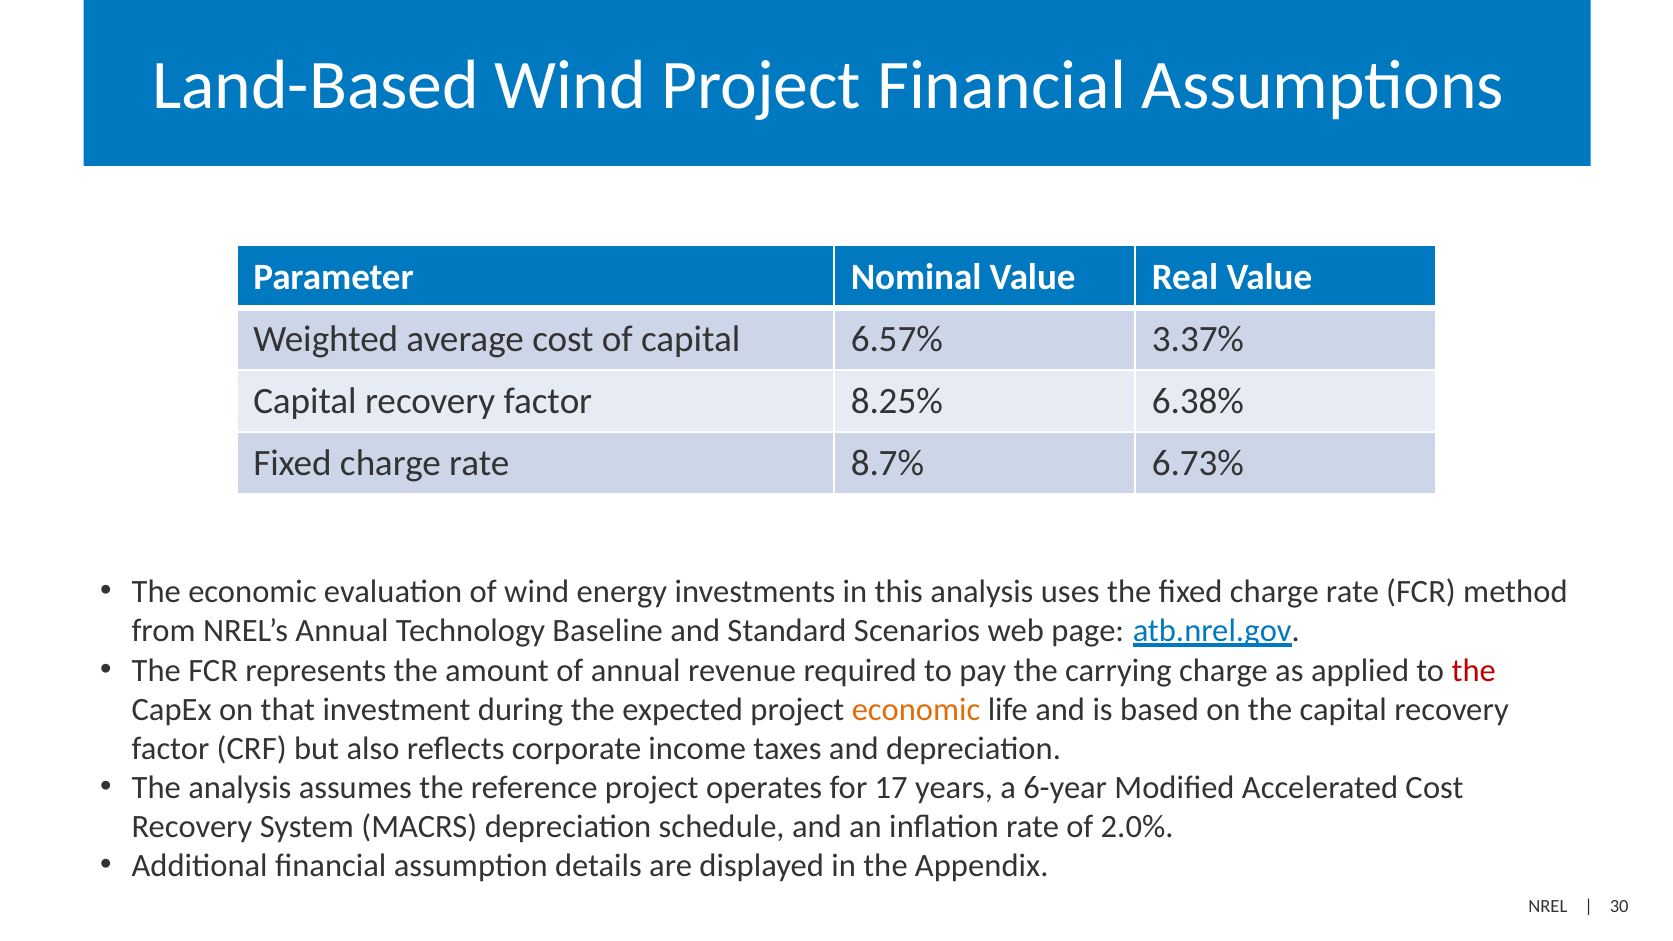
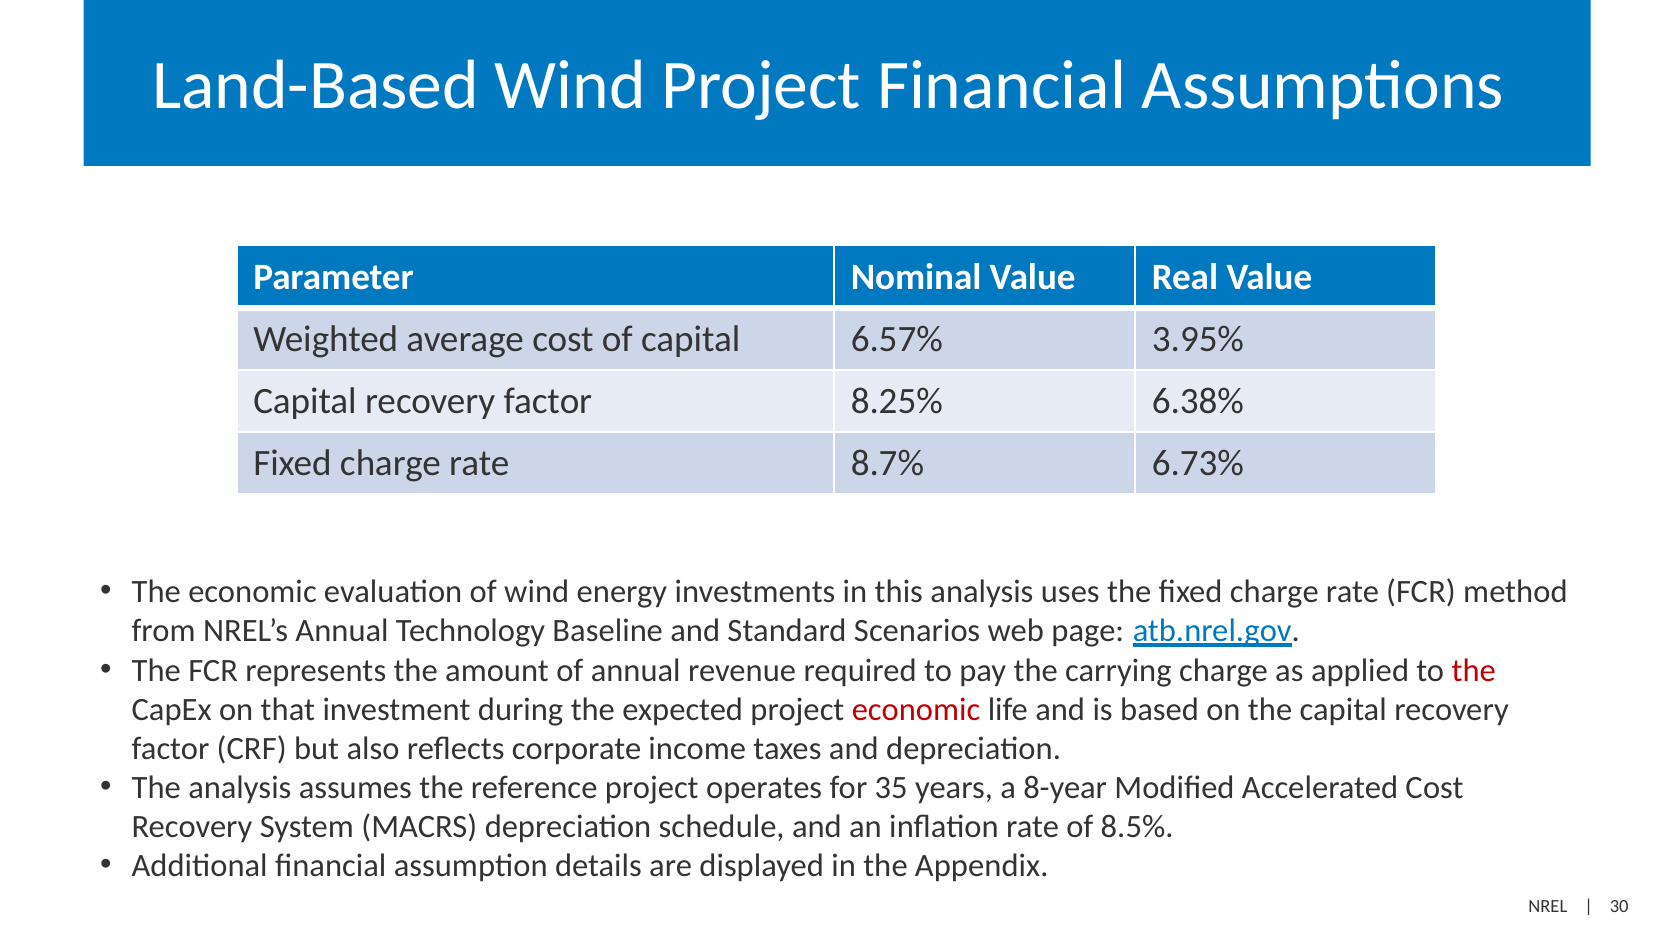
3.37%: 3.37% -> 3.95% (1198, 339)
economic colour: orange -> red (916, 709)
17: 17 -> 35 (891, 788)
6-year: 6-year -> 8-year (1065, 788)
2.0%: 2.0% -> 8.5% (1137, 827)
